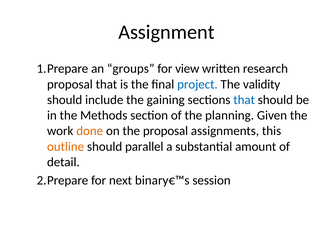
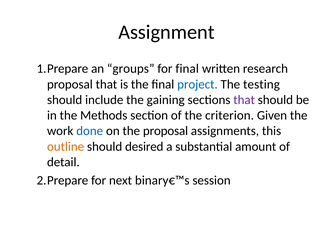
for view: view -> final (187, 69)
validity: validity -> testing (261, 84)
that colour: blue -> purple (244, 100)
planning: planning -> criterion (230, 115)
done colour: orange -> blue (90, 131)
parallel: parallel -> desired (144, 146)
